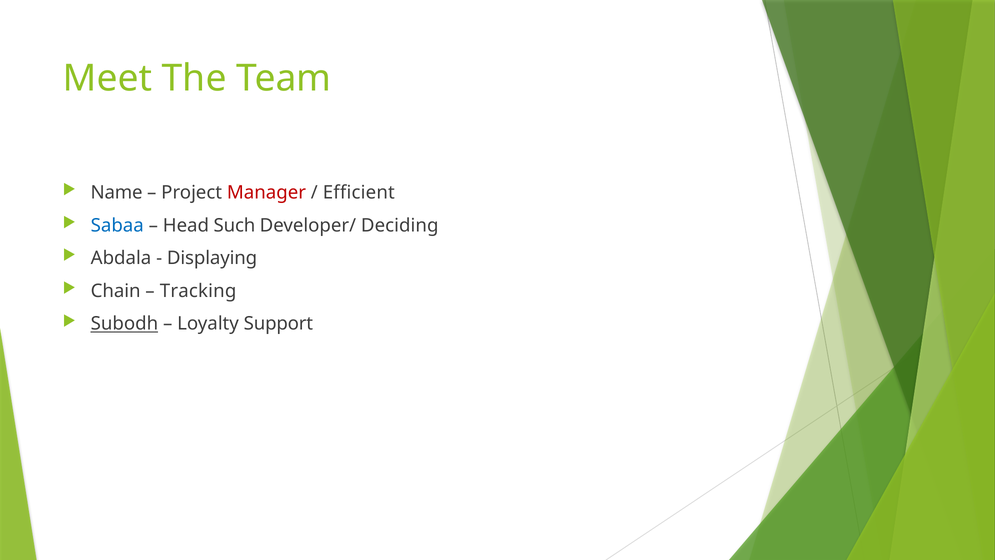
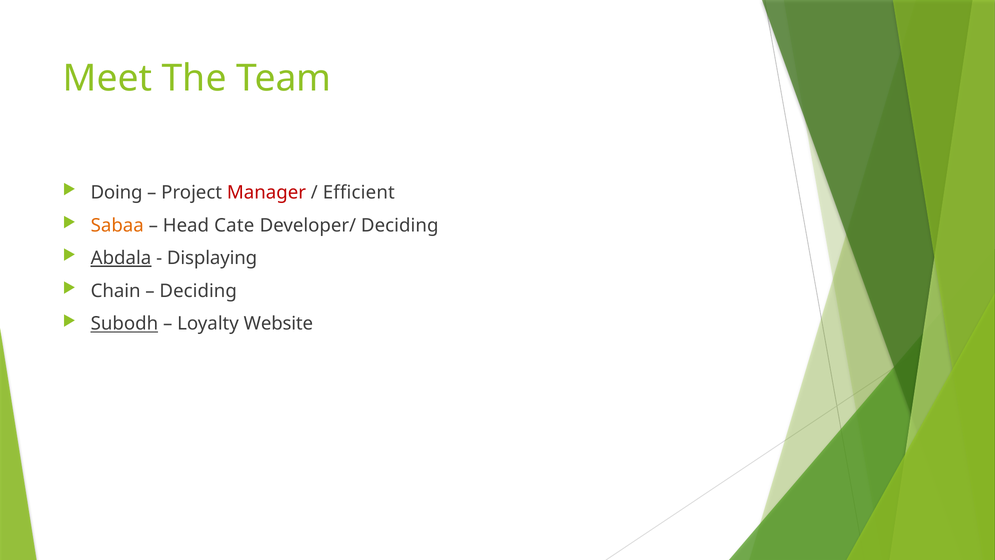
Name: Name -> Doing (117, 193)
Sabaa colour: blue -> orange (117, 225)
Such: Such -> Cate (234, 225)
Abdala underline: none -> present (121, 258)
Tracking: Tracking -> Deciding (198, 291)
Support: Support -> Website (278, 324)
